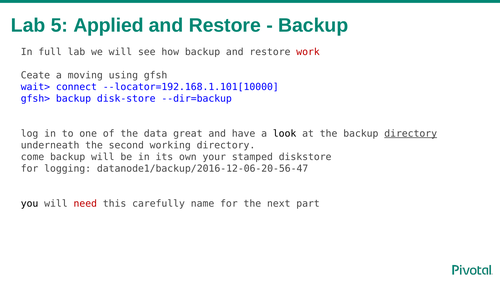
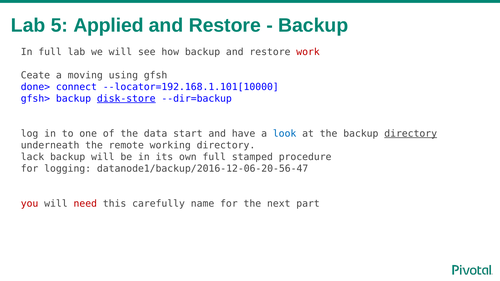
wait>: wait> -> done> (35, 87)
disk-store underline: none -> present (126, 99)
great: great -> start (188, 134)
look colour: black -> blue (285, 134)
second: second -> remote (126, 145)
come: come -> lack (33, 157)
own your: your -> full (214, 157)
diskstore: diskstore -> procedure (305, 157)
you colour: black -> red (30, 204)
